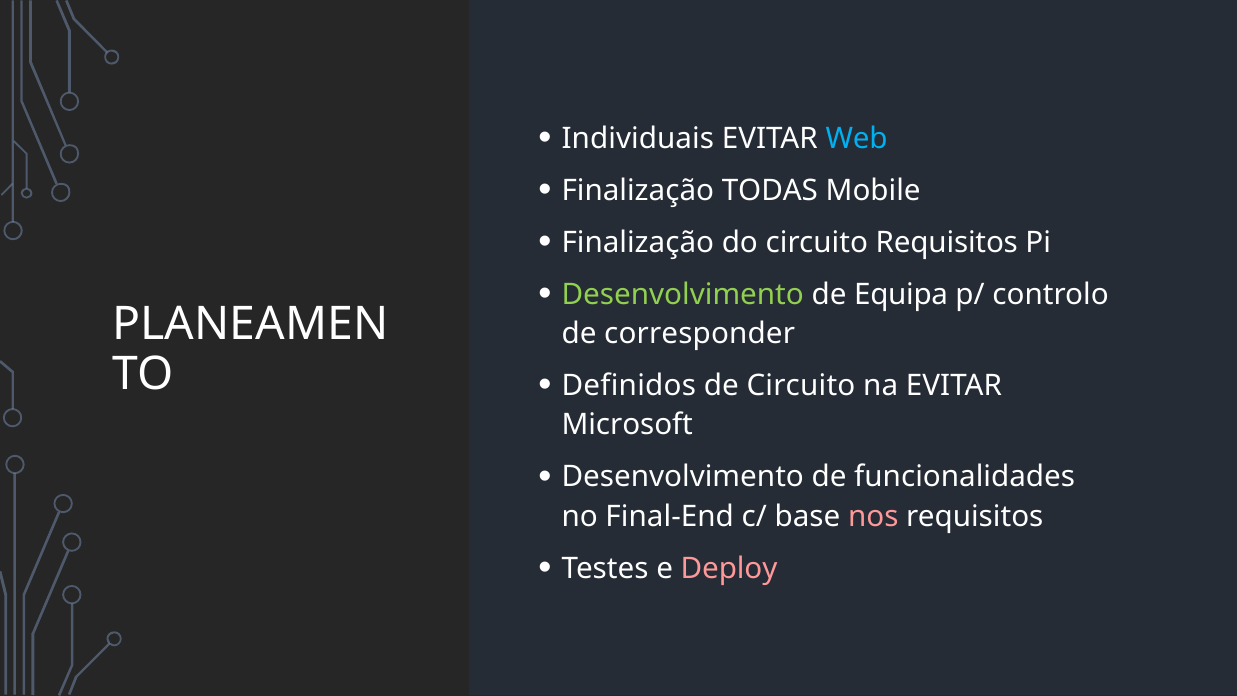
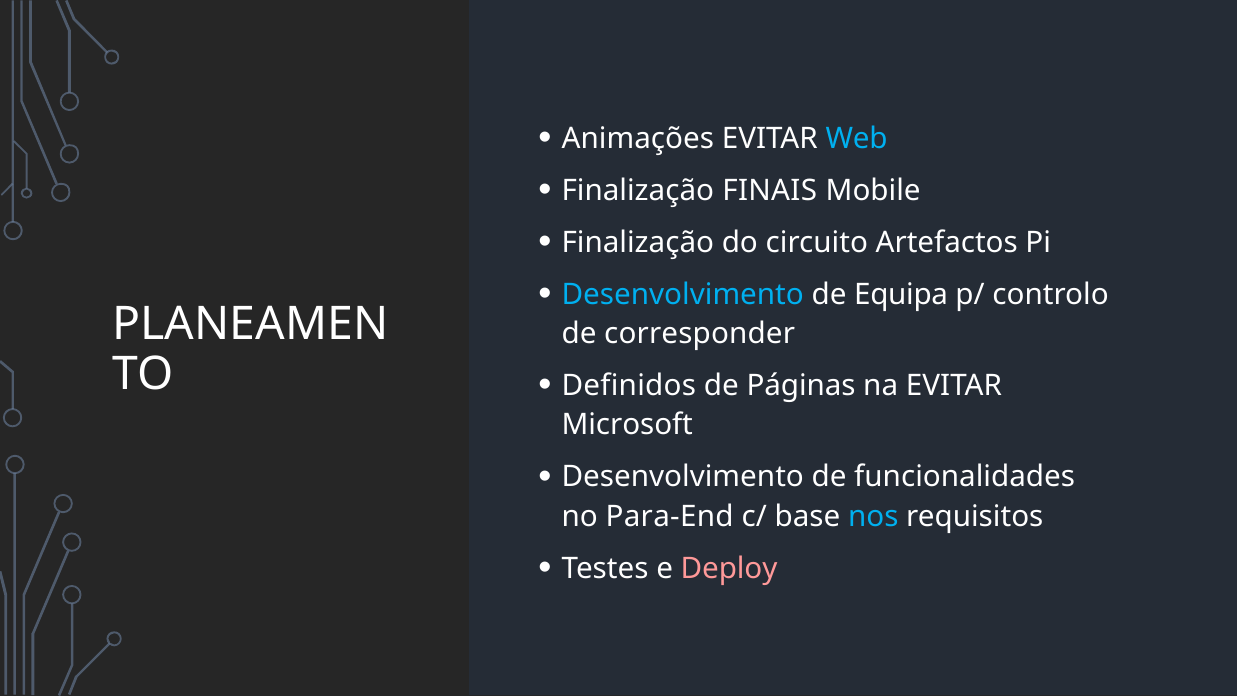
Individuais: Individuais -> Animações (638, 139)
TODAS: TODAS -> FINAIS (770, 191)
circuito Requisitos: Requisitos -> Artefactos (947, 243)
Desenvolvimento colour: light green -> light blue (683, 295)
de Circuito: Circuito -> Páginas (801, 386)
Final-End: Final-End -> Para-End (670, 516)
nos colour: pink -> light blue (873, 516)
